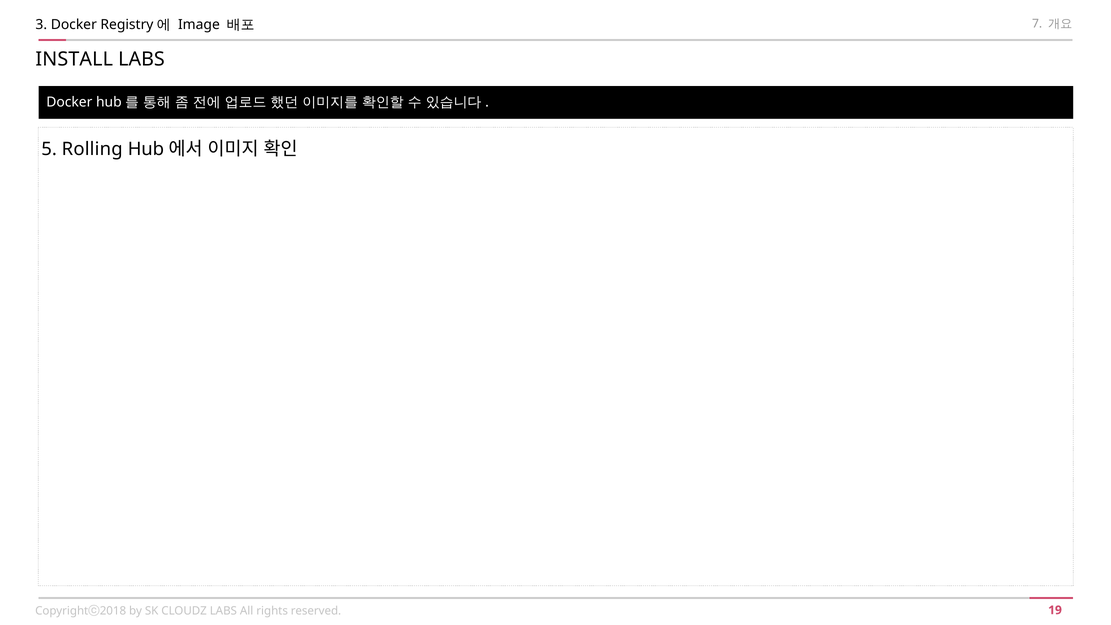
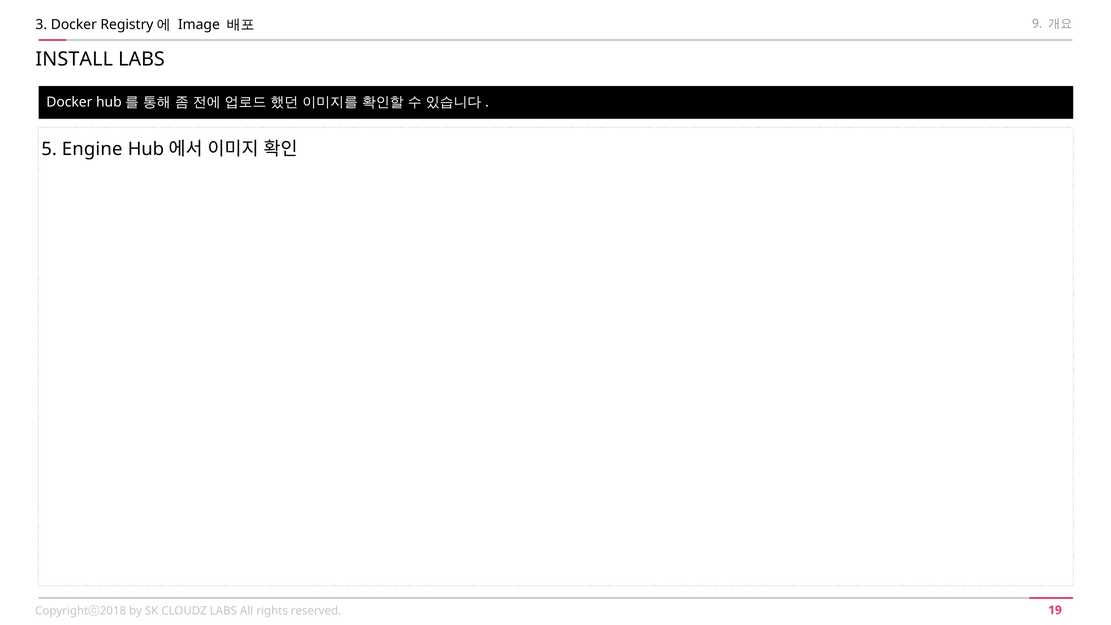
7: 7 -> 9 (1037, 24)
Rolling: Rolling -> Engine (92, 149)
